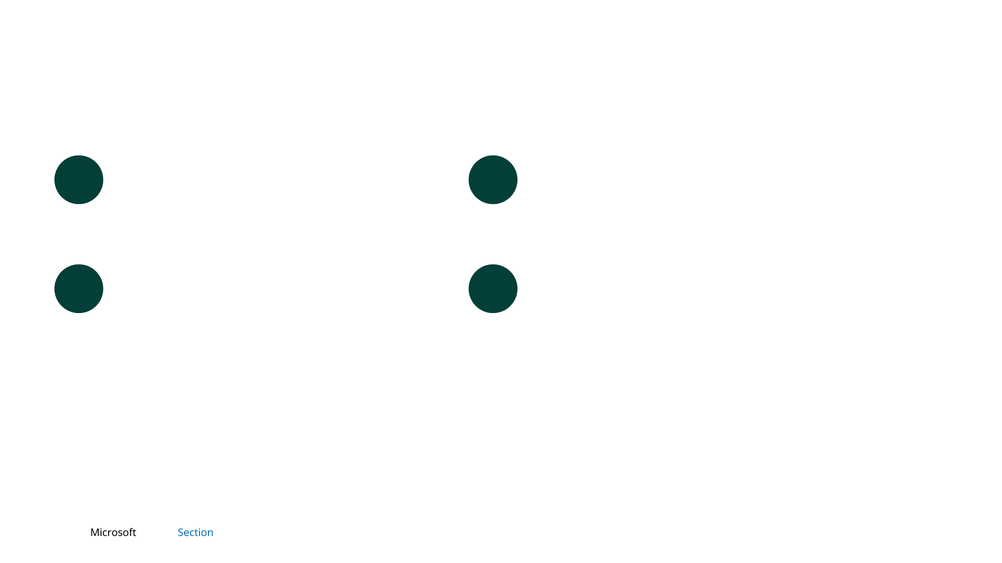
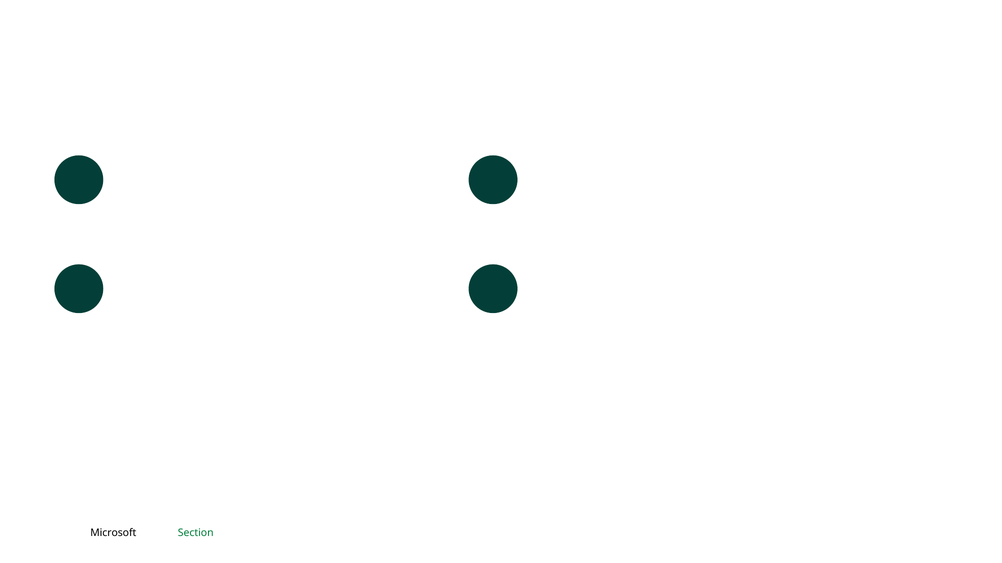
Section colour: blue -> green (196, 534)
